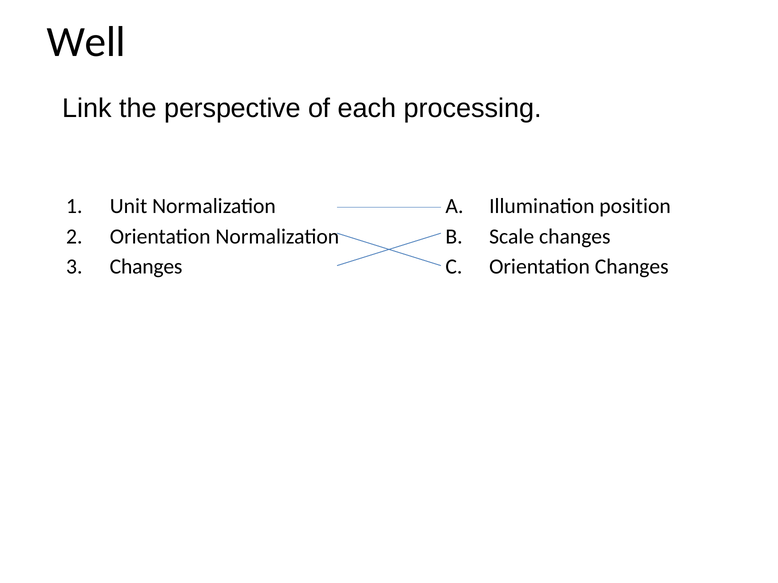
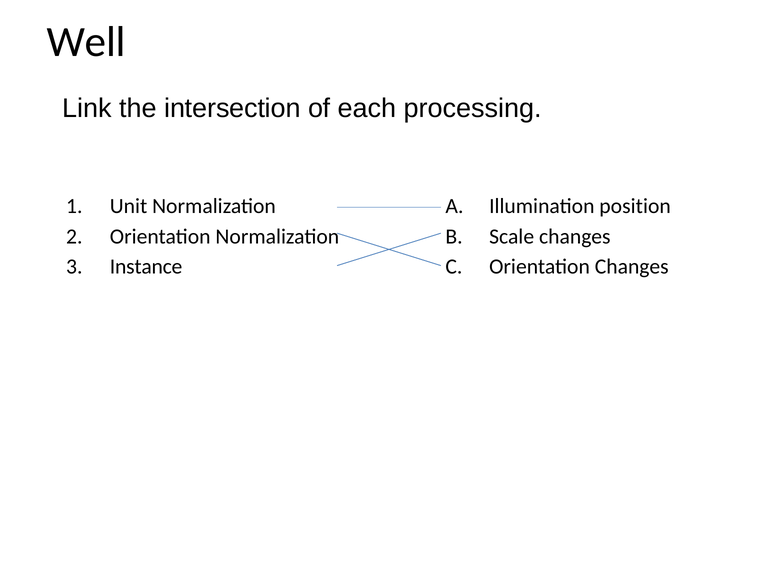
perspective: perspective -> intersection (232, 109)
Changes: Changes -> Instance (146, 267)
